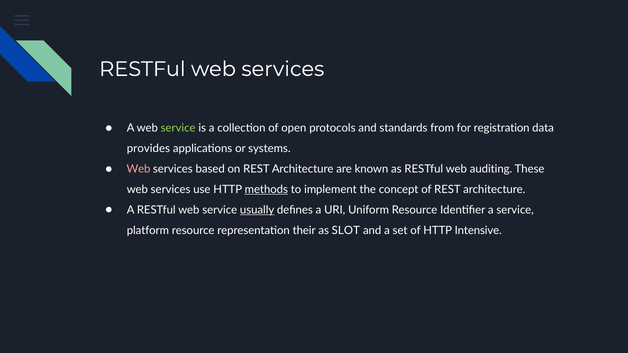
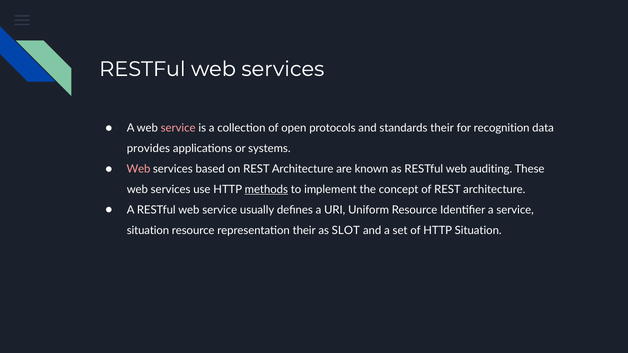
service colour: light green -> pink (178, 128)
standards from: from -> their (442, 128)
registration: registration -> recognition (502, 128)
usually underline: present -> none (257, 210)
platform: platform -> situation (148, 230)
HTTP Intensive: Intensive -> Situation (478, 230)
